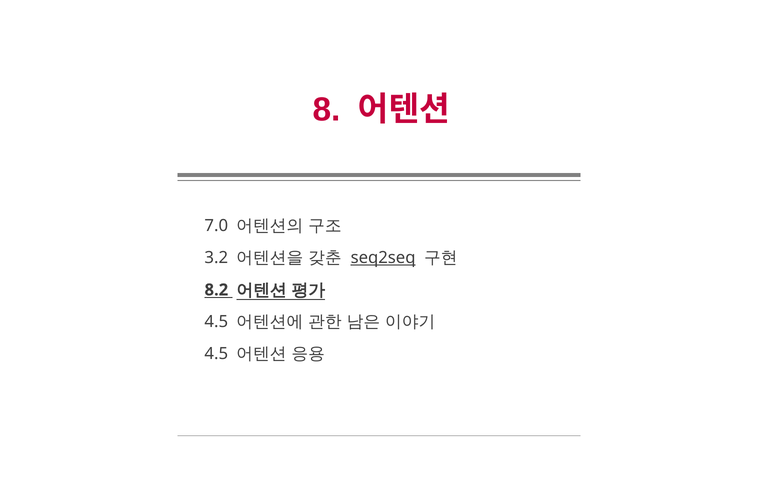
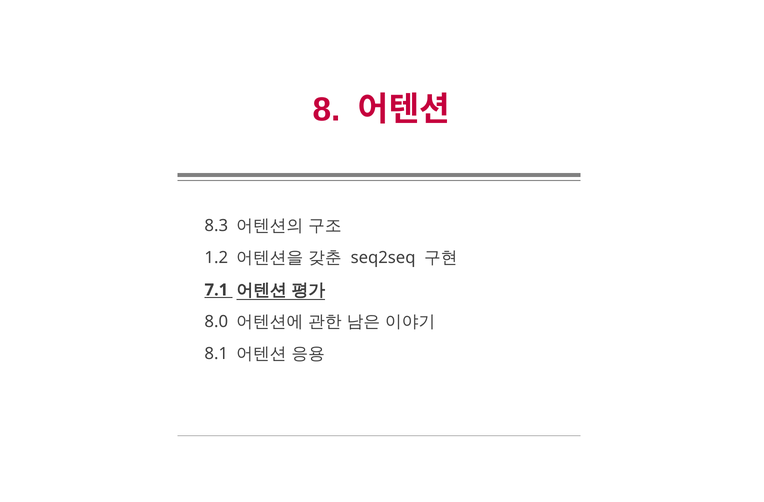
7.0: 7.0 -> 8.3 (216, 226)
3.2: 3.2 -> 1.2 (216, 258)
seq2seq underline: present -> none (383, 258)
8.2: 8.2 -> 7.1 (216, 290)
4.5: 4.5 -> 8.0 (216, 322)
4.5: 4.5 -> 8.1 (216, 354)
